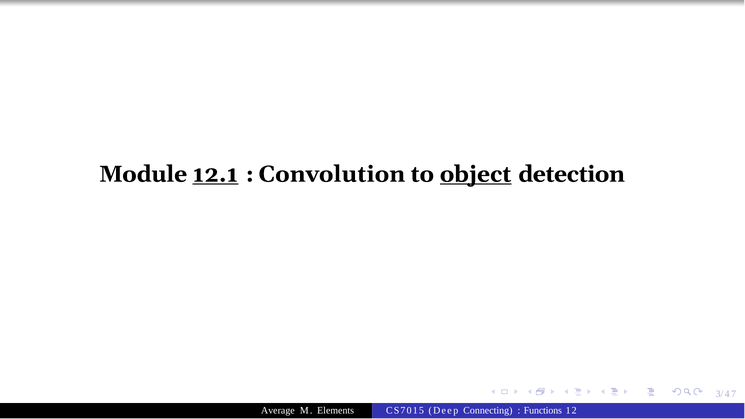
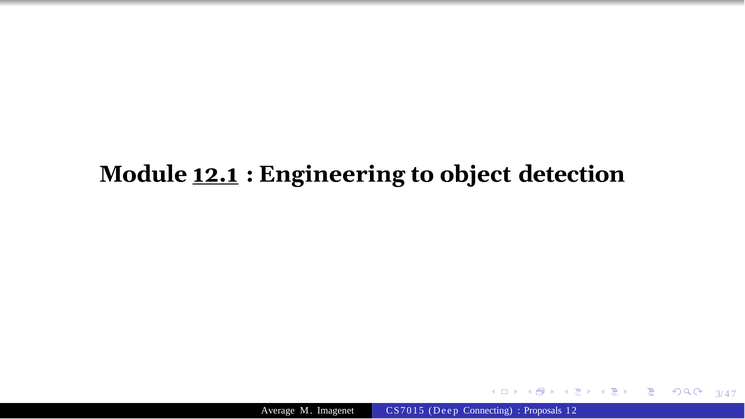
Convolution: Convolution -> Engineering (332, 174)
object underline: present -> none (476, 174)
Elements: Elements -> Imagenet (336, 411)
Functions: Functions -> Proposals (543, 411)
